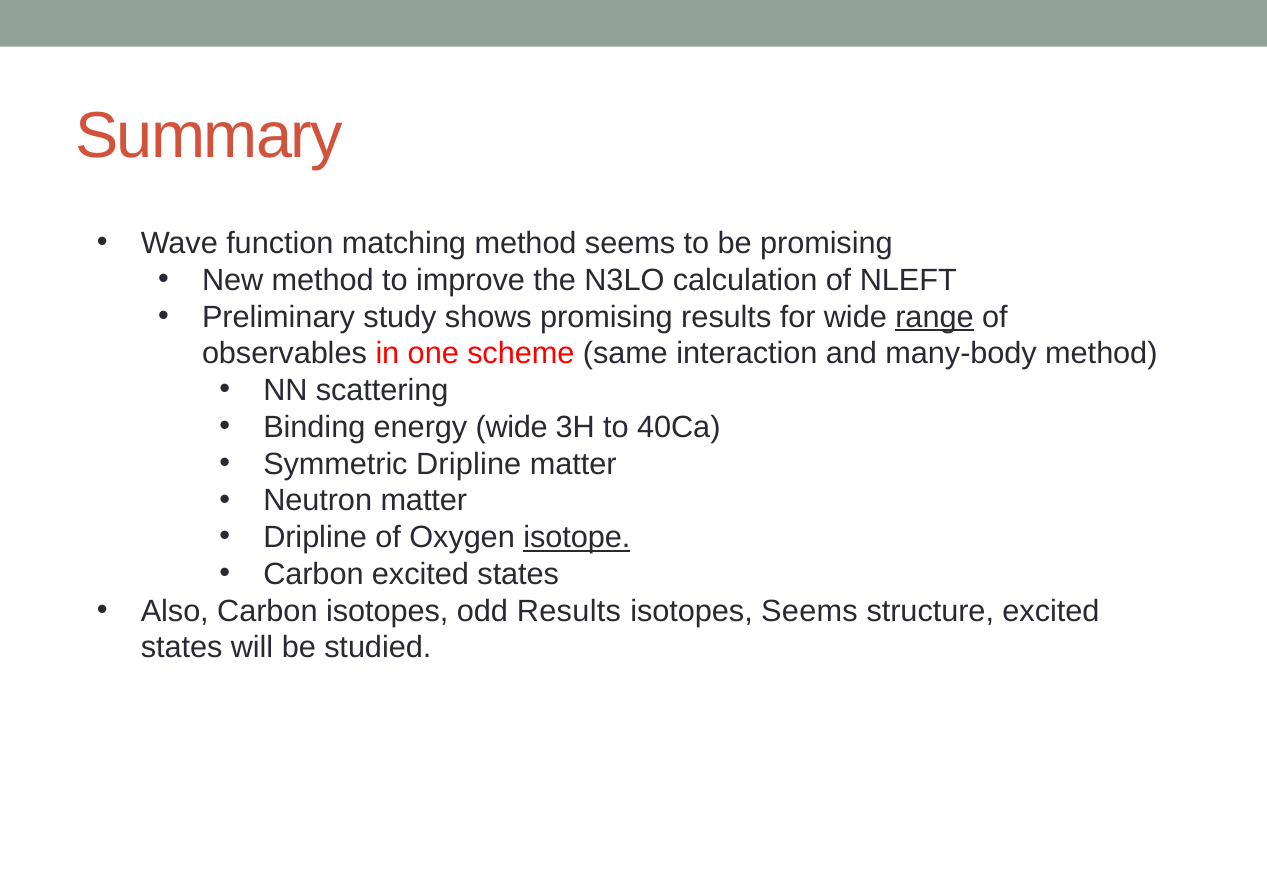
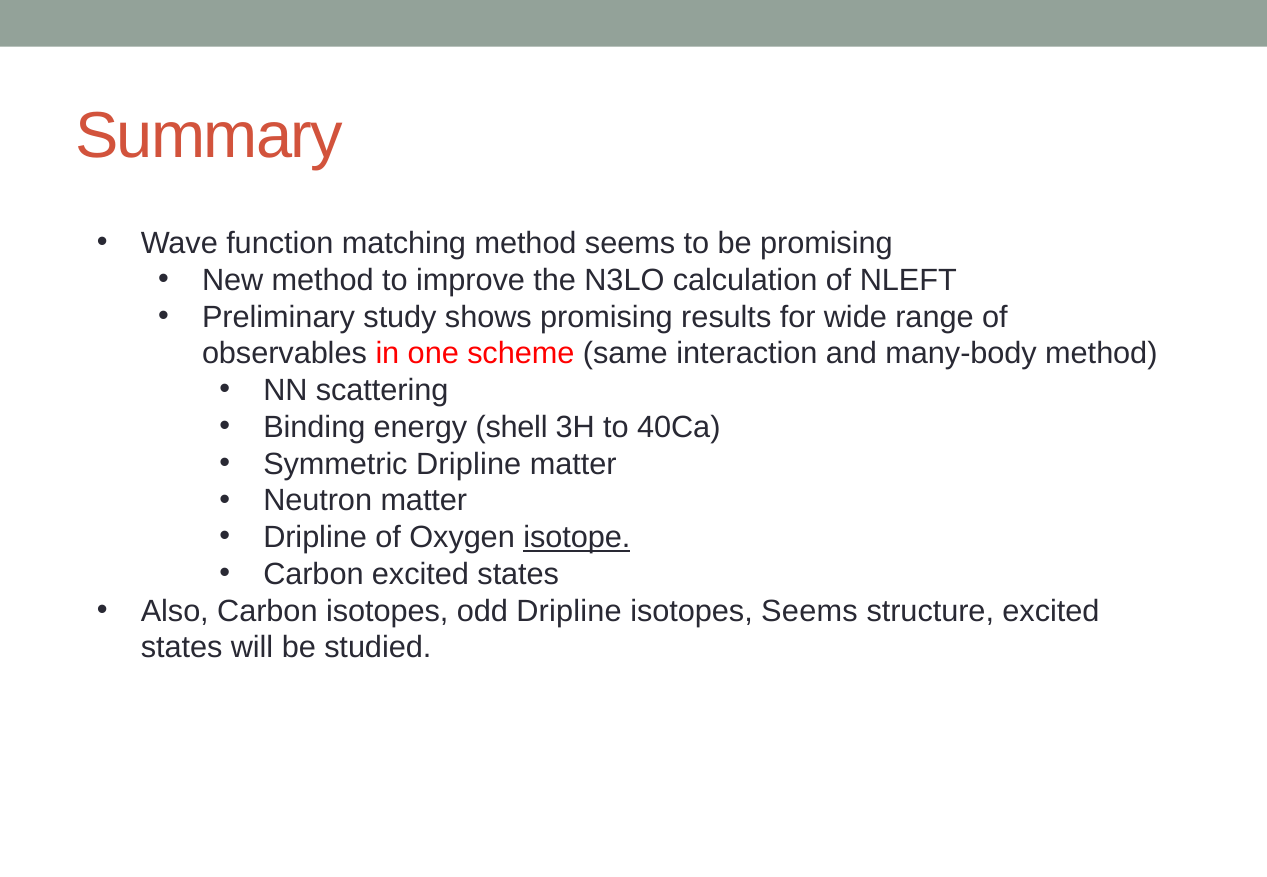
range underline: present -> none (934, 317)
energy wide: wide -> shell (512, 427)
odd Results: Results -> Dripline (569, 611)
